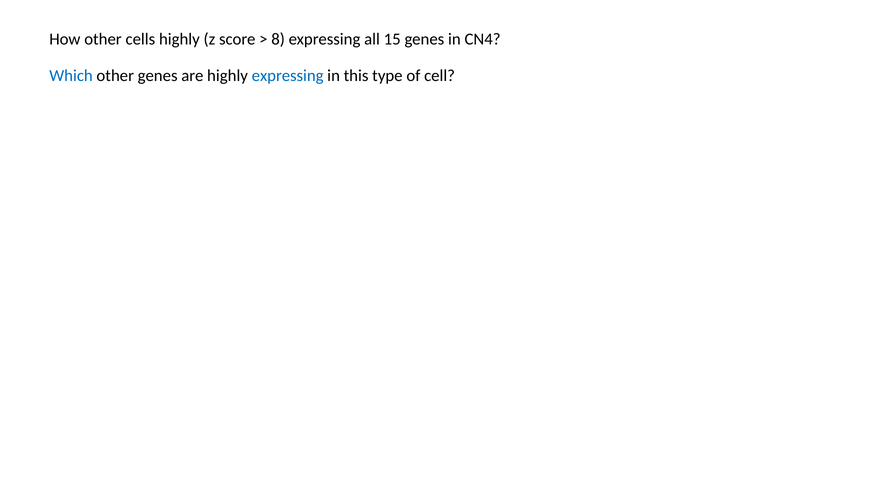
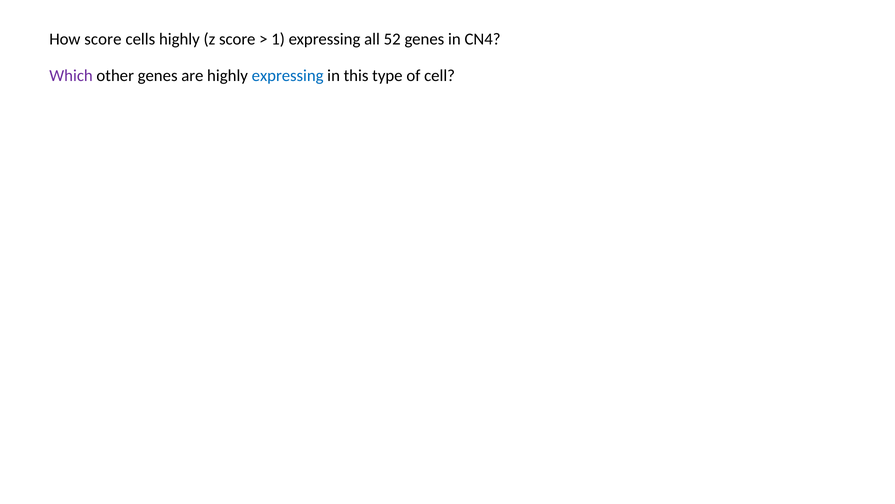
How other: other -> score (103, 39)
8: 8 -> 1 (278, 39)
15: 15 -> 52 (392, 39)
Which colour: blue -> purple (71, 75)
